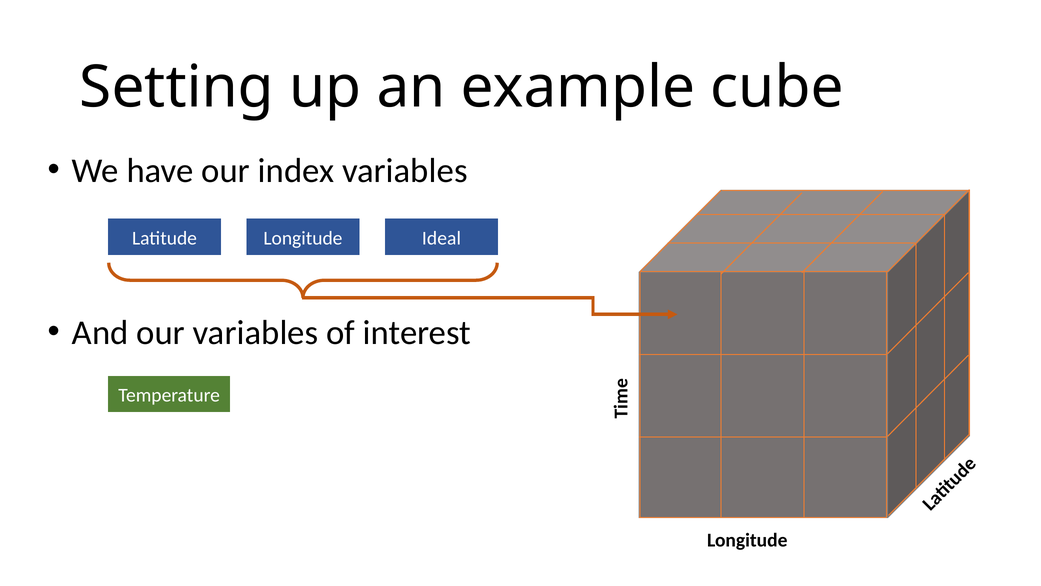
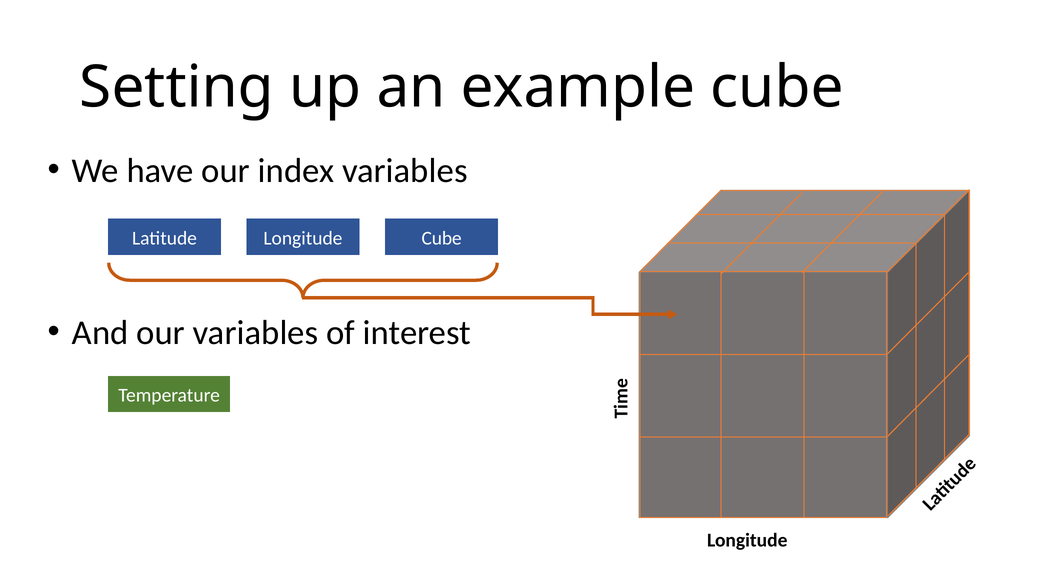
Latitude Ideal: Ideal -> Cube (442, 238)
